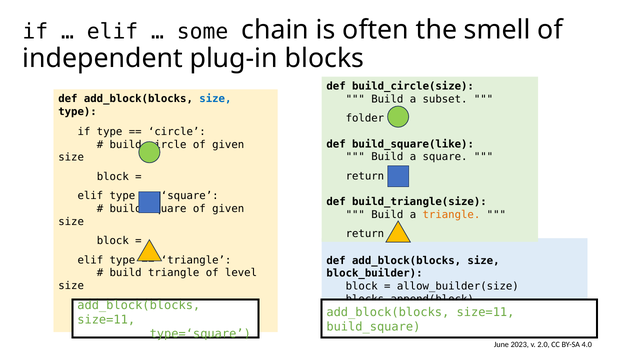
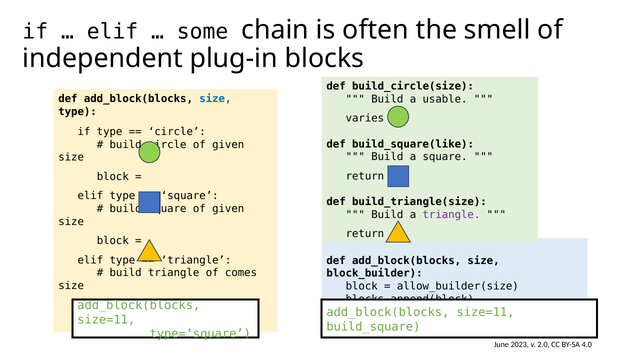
subset: subset -> usable (445, 99)
folder: folder -> varies (365, 118)
triangle colour: orange -> purple (451, 214)
level: level -> comes (241, 272)
